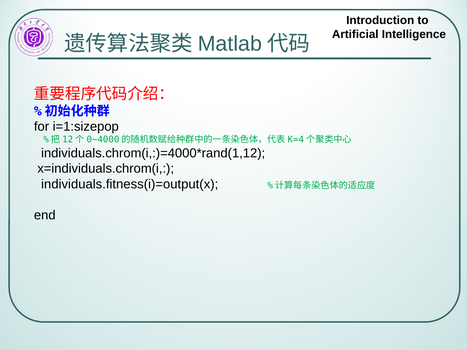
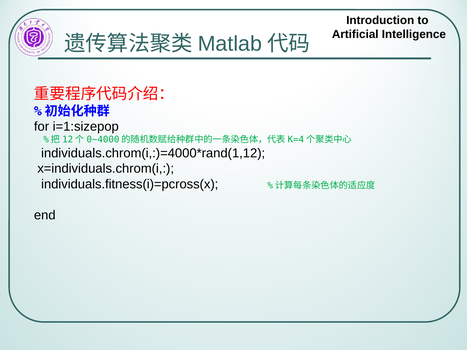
individuals.fitness(i)=output(x: individuals.fitness(i)=output(x -> individuals.fitness(i)=pcross(x (130, 184)
